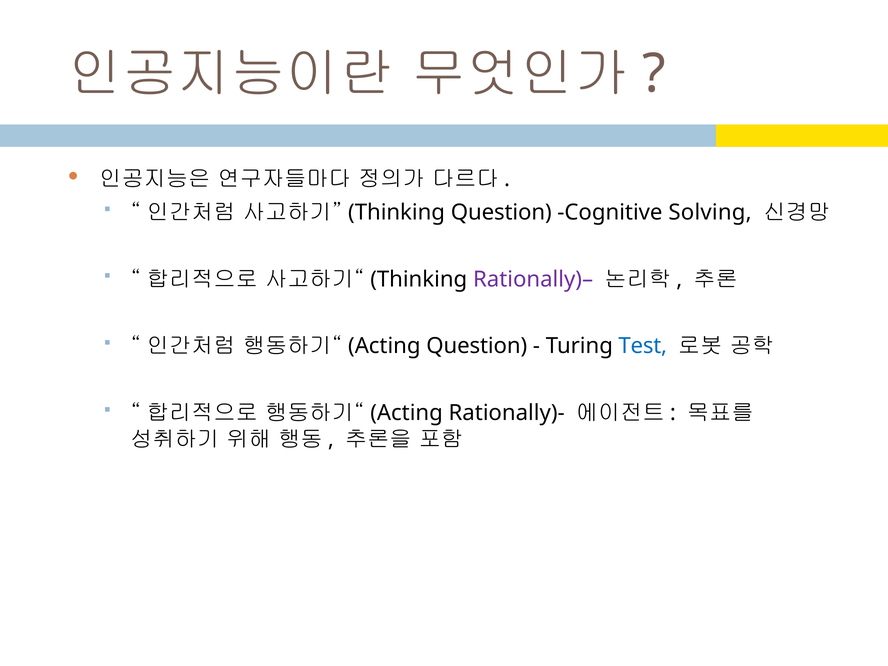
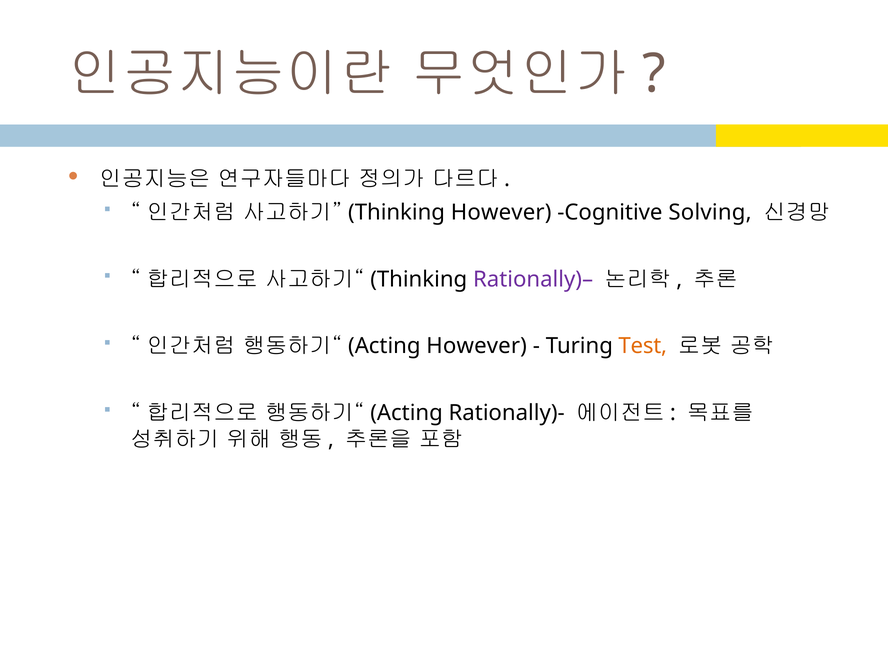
Question: Question -> However (501, 212)
Question: Question -> However (477, 346)
Test colour: blue -> orange (643, 346)
